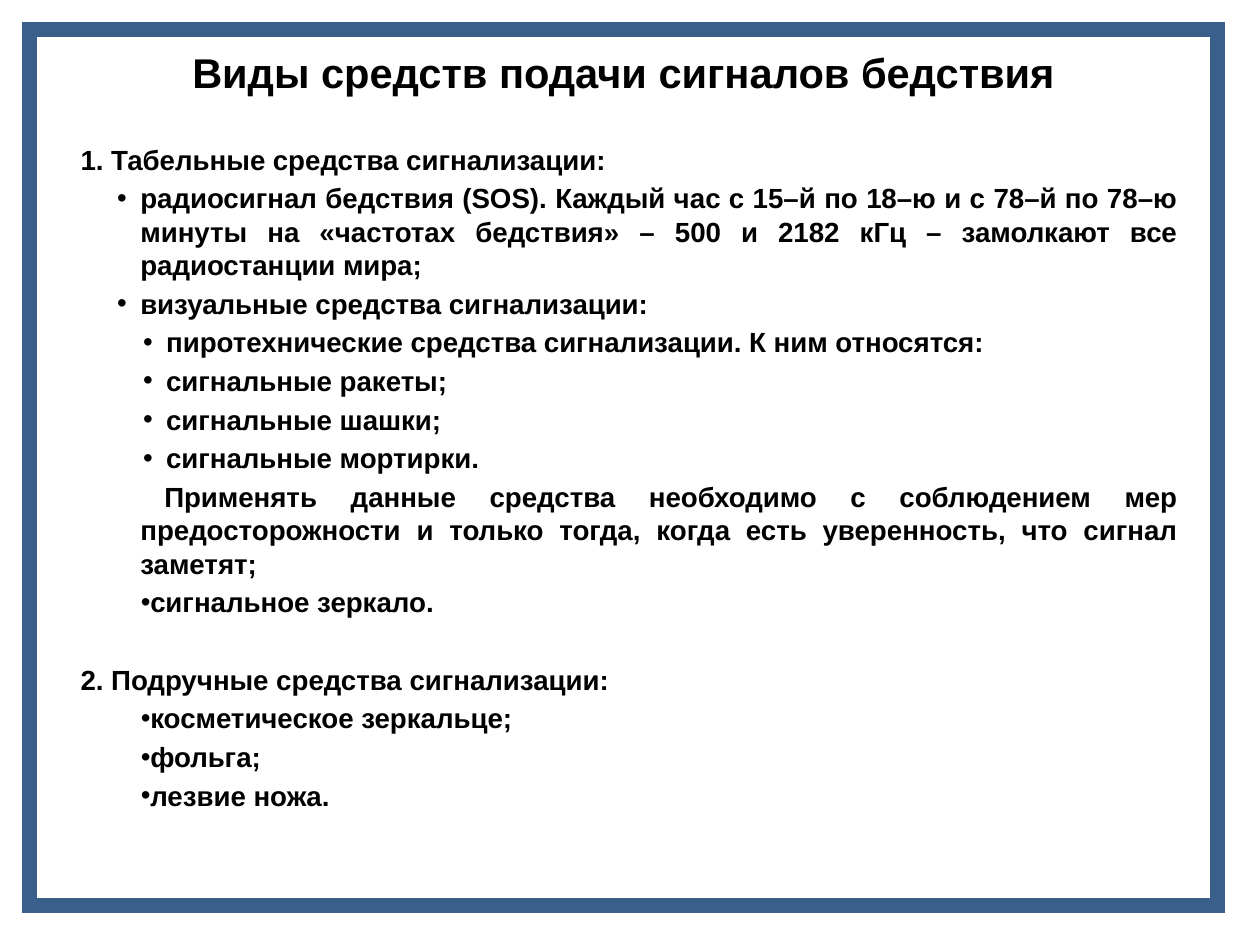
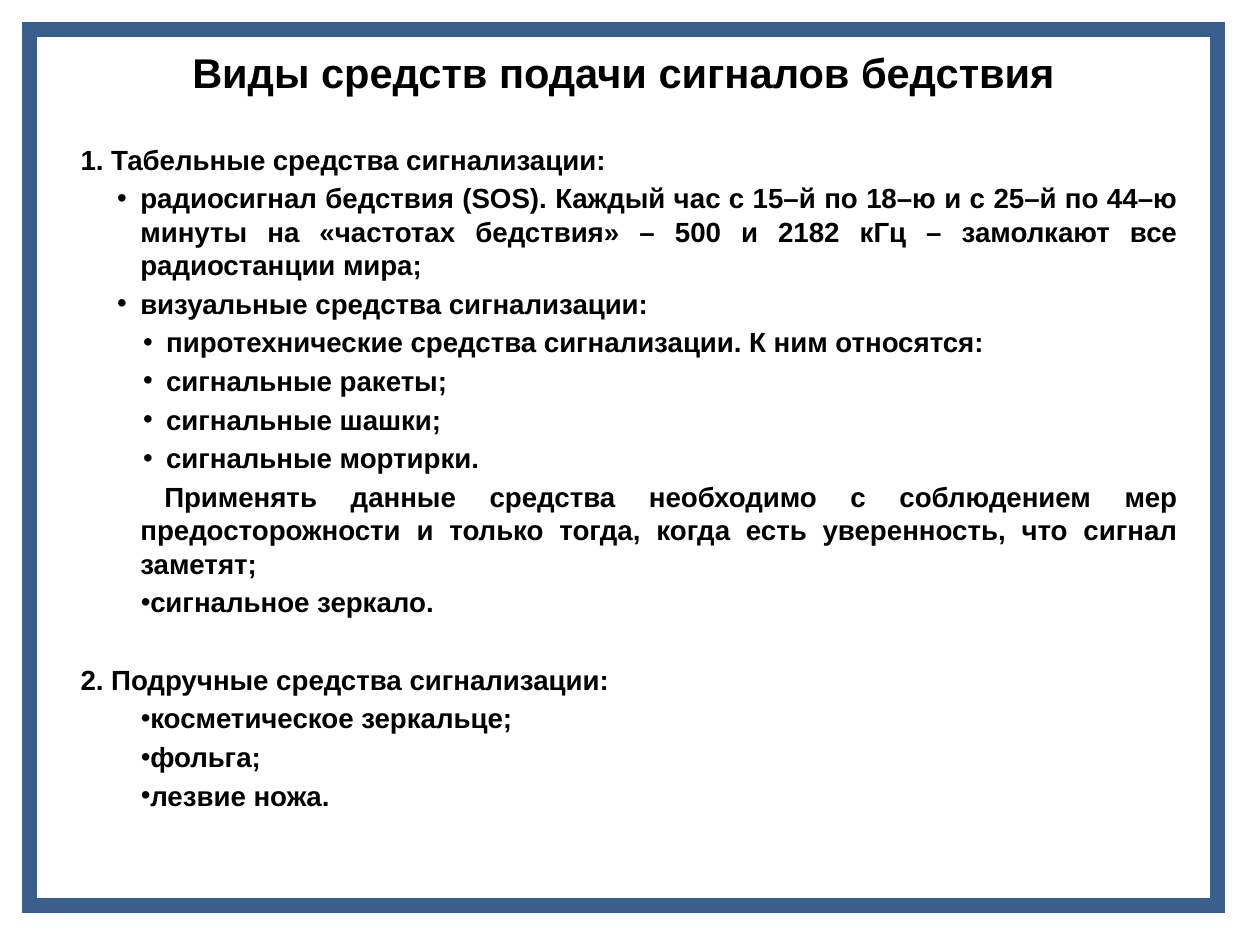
78–й: 78–й -> 25–й (1025, 200)
78–ю: 78–ю -> 44–ю (1142, 200)
